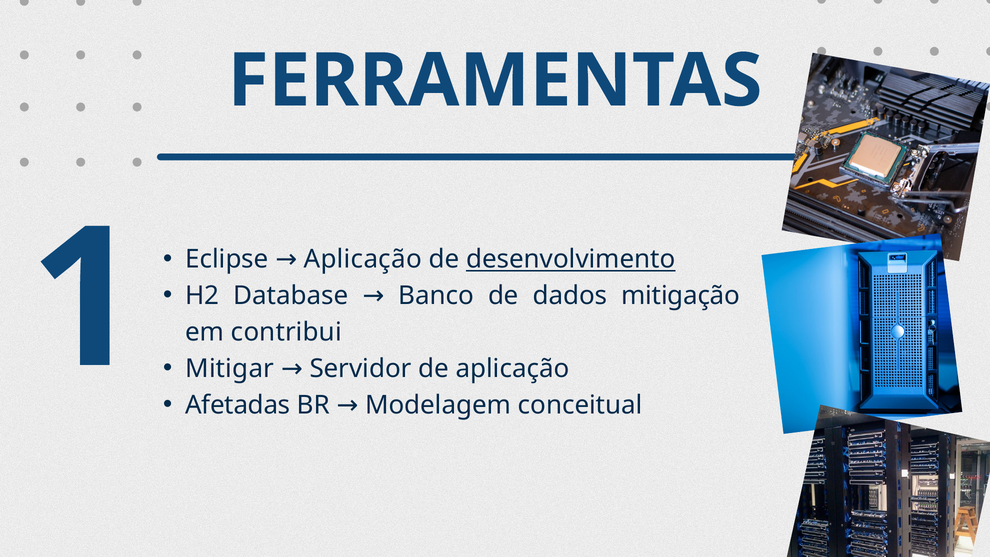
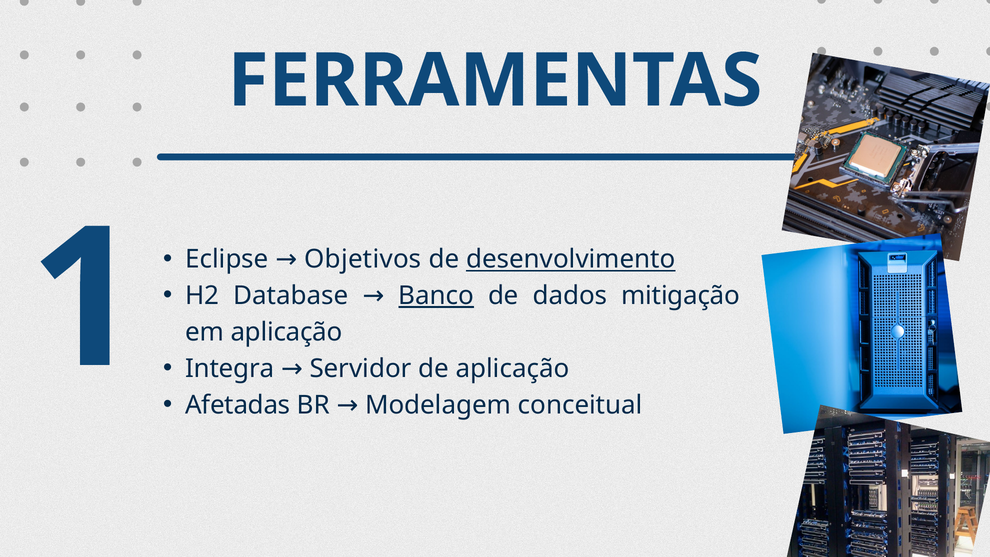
Eclipse Aplicação: Aplicação -> Objetivos (363, 259)
Banco underline: none -> present (436, 296)
em contribui: contribui -> aplicação (287, 332)
Mitigar: Mitigar -> Integra (230, 369)
